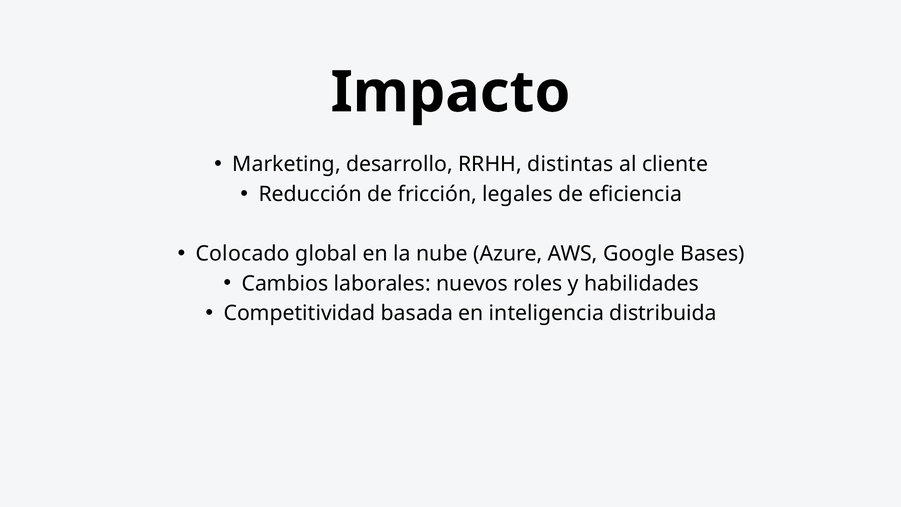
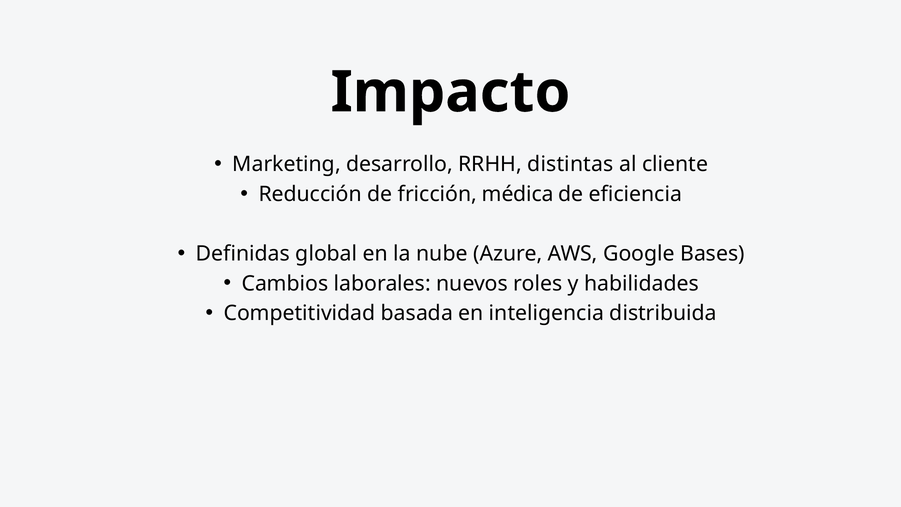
legales: legales -> médica (518, 194)
Colocado: Colocado -> Definidas (243, 254)
